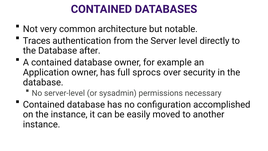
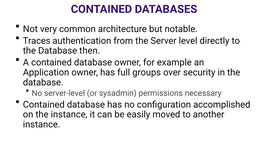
after: after -> then (90, 51)
sprocs: sprocs -> groups (147, 72)
